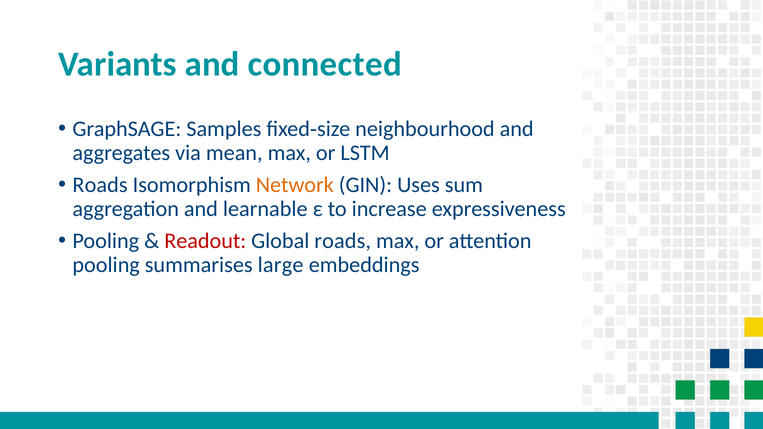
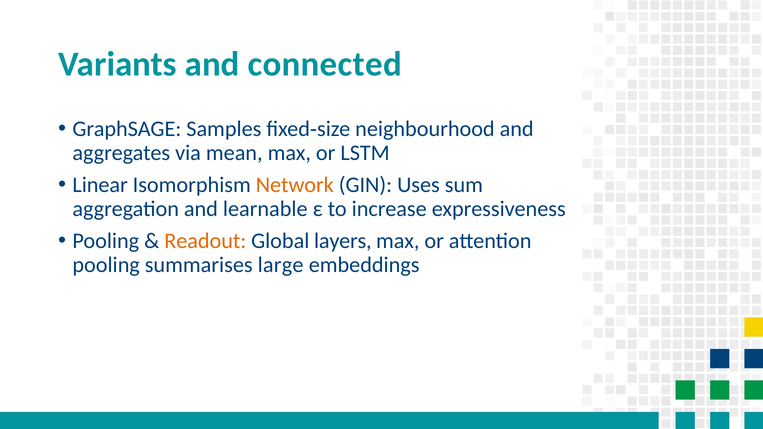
Roads: Roads -> Linear (100, 185)
Readout colour: red -> orange (205, 241)
Global roads: roads -> layers (343, 241)
